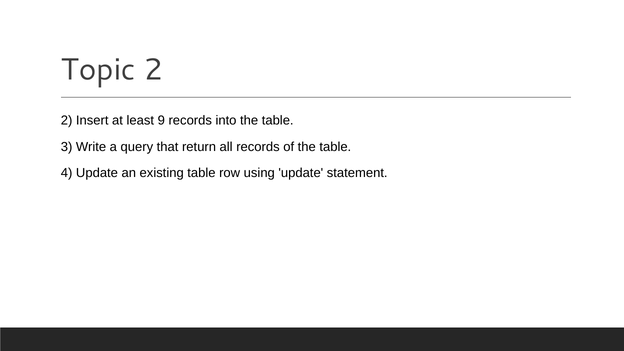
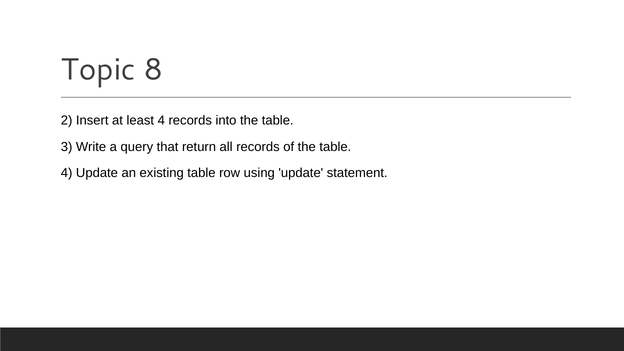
Topic 2: 2 -> 8 (153, 70)
least 9: 9 -> 4 (161, 121)
